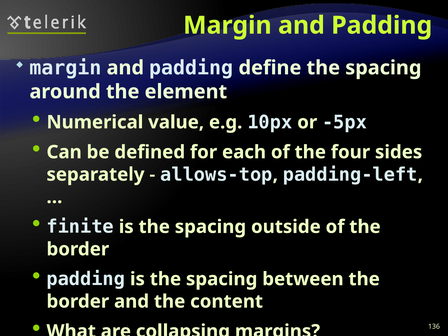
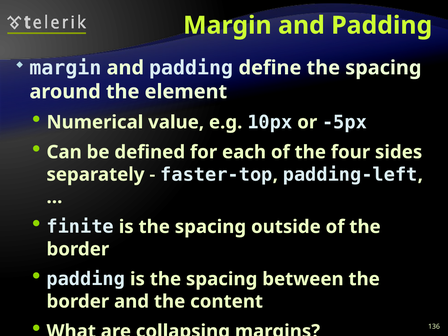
allows-top: allows-top -> faster-top (216, 175)
